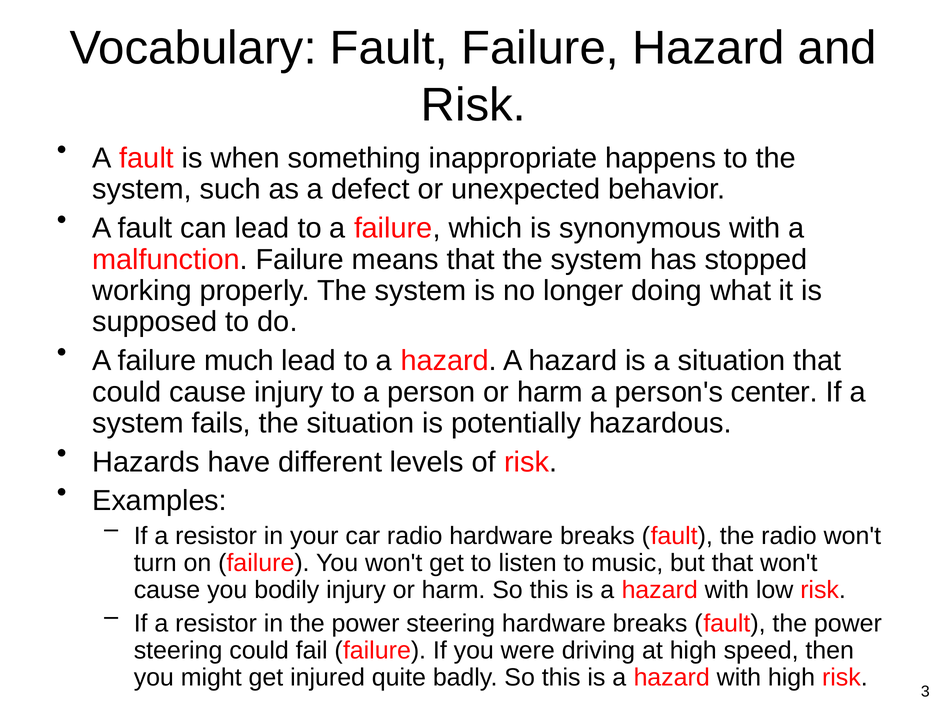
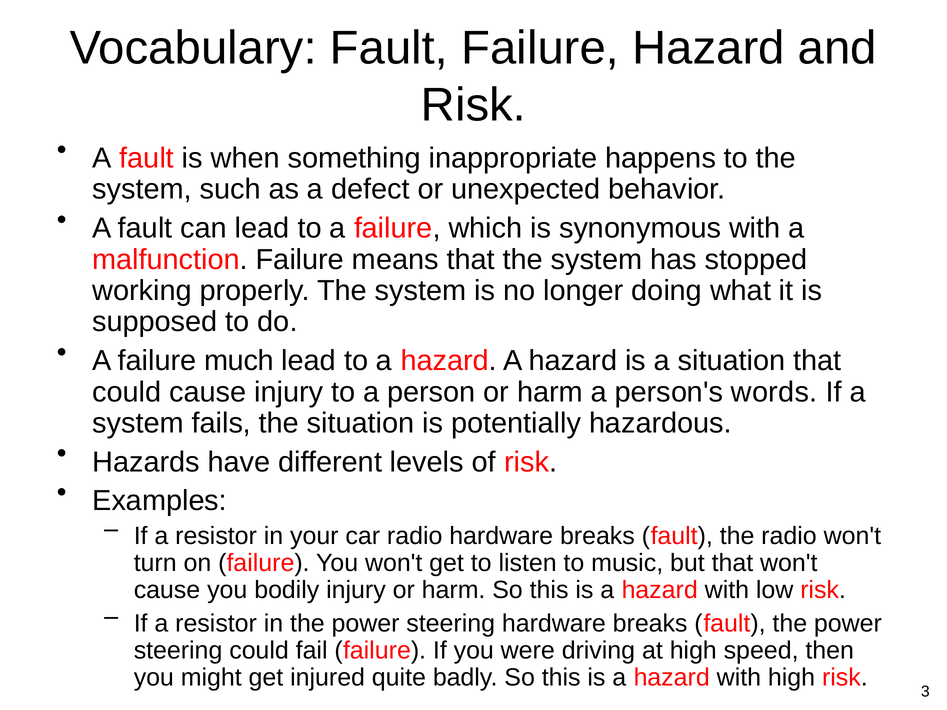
center: center -> words (774, 392)
